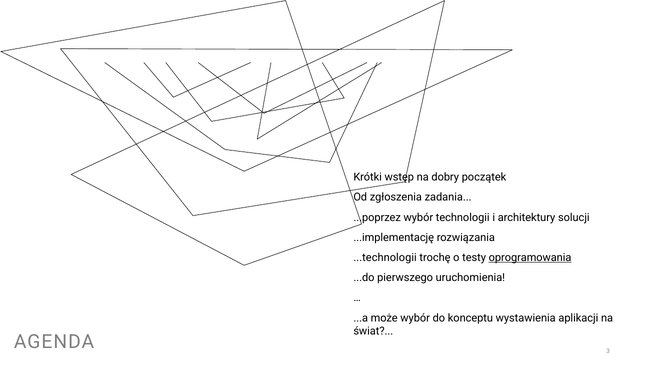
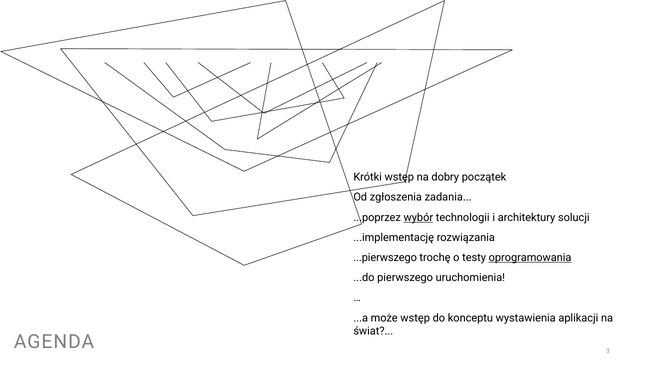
wybór underline: none -> present (418, 217)
...technologii: ...technologii -> ...pierwszego (385, 257)
może wybór: wybór -> wstęp (415, 317)
